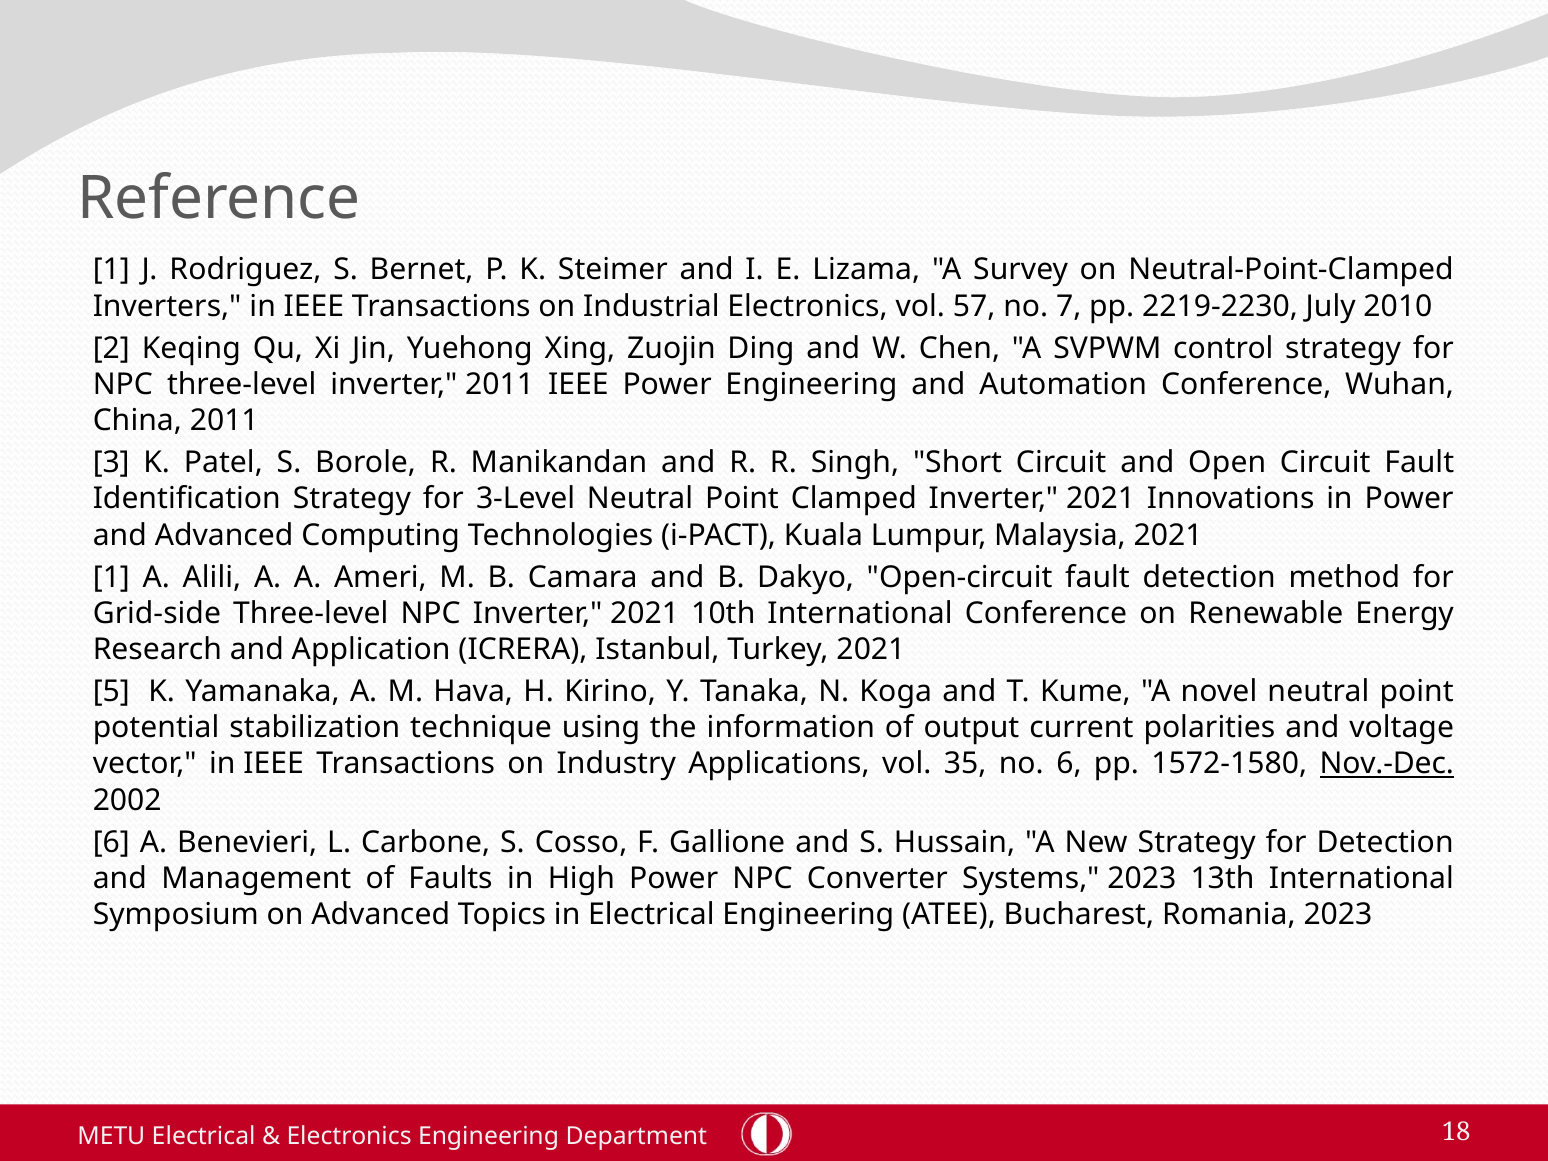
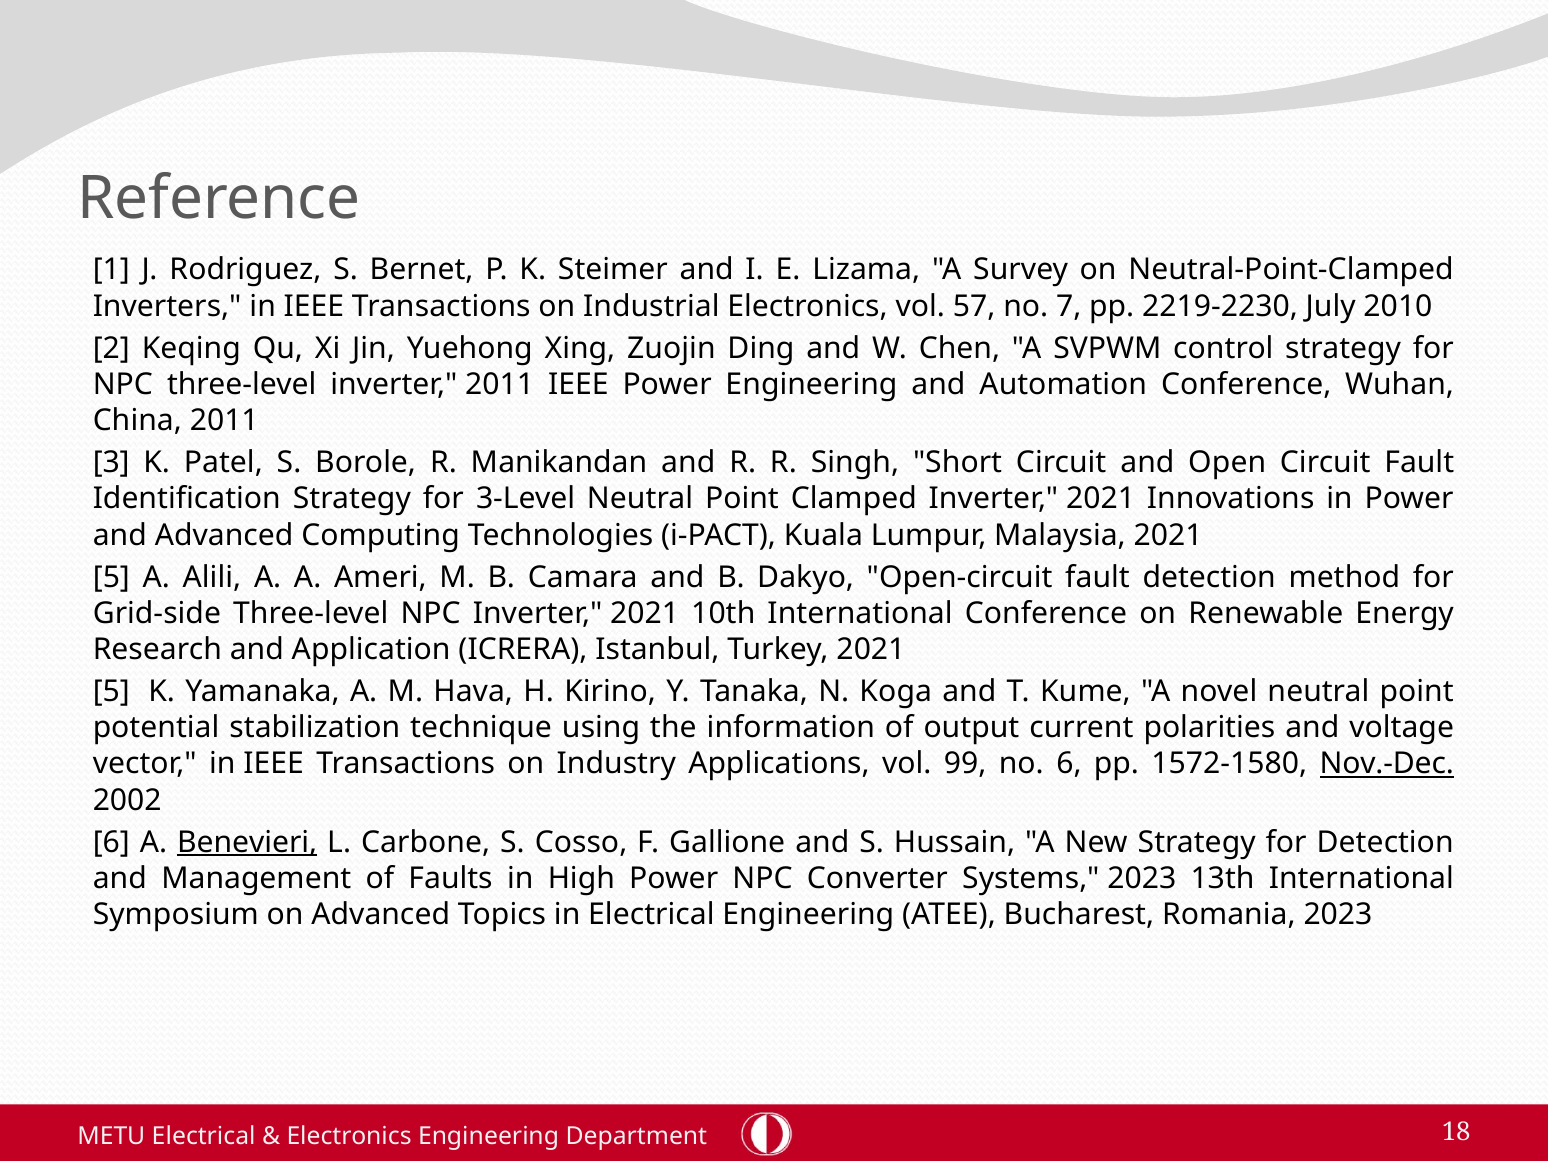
1: 1 -> 5 (111, 577)
35: 35 -> 99 (965, 764)
Benevieri underline: none -> present (247, 842)
